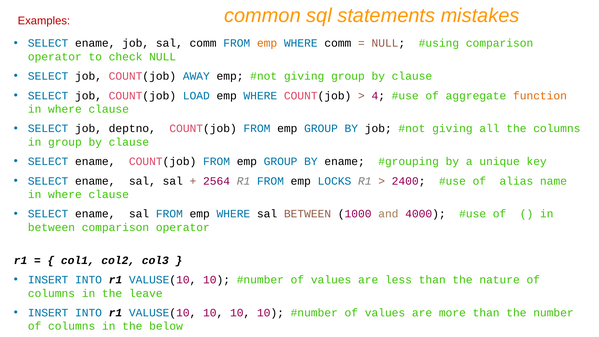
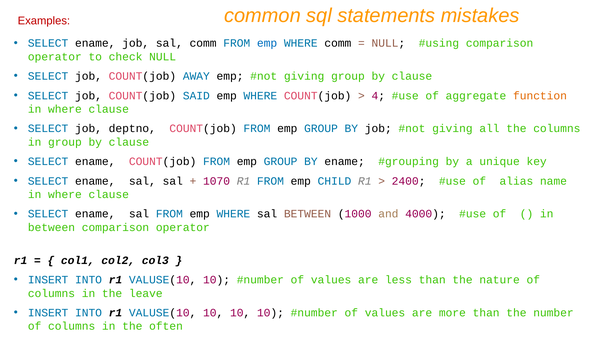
emp colour: orange -> blue (267, 43)
LOAD: LOAD -> SAID (196, 96)
2564: 2564 -> 1070 (217, 181)
LOCKS: LOCKS -> CHILD (334, 181)
below: below -> often (166, 326)
